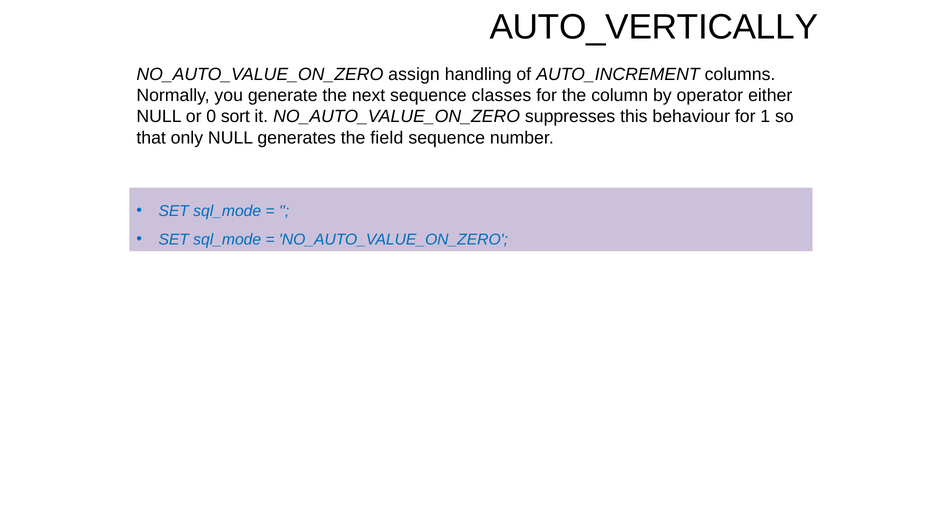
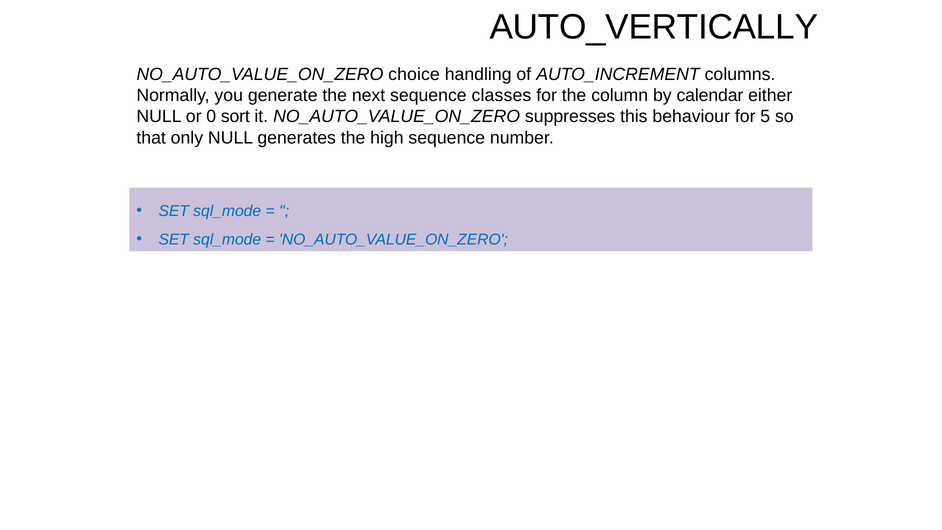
assign: assign -> choice (414, 74)
operator: operator -> calendar (710, 95)
1: 1 -> 5 (765, 117)
field: field -> high (387, 138)
